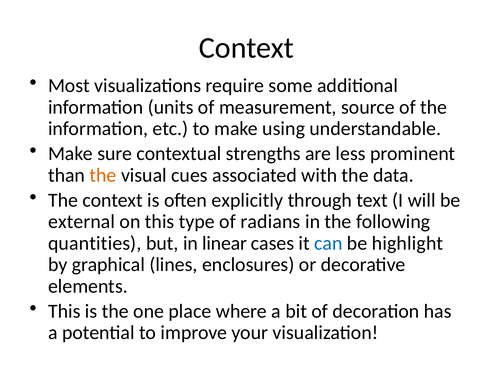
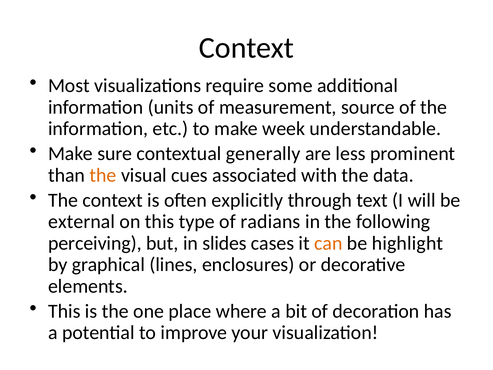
using: using -> week (284, 128)
strengths: strengths -> generally (263, 154)
quantities: quantities -> perceiving (95, 243)
linear: linear -> slides (225, 243)
can colour: blue -> orange (328, 243)
